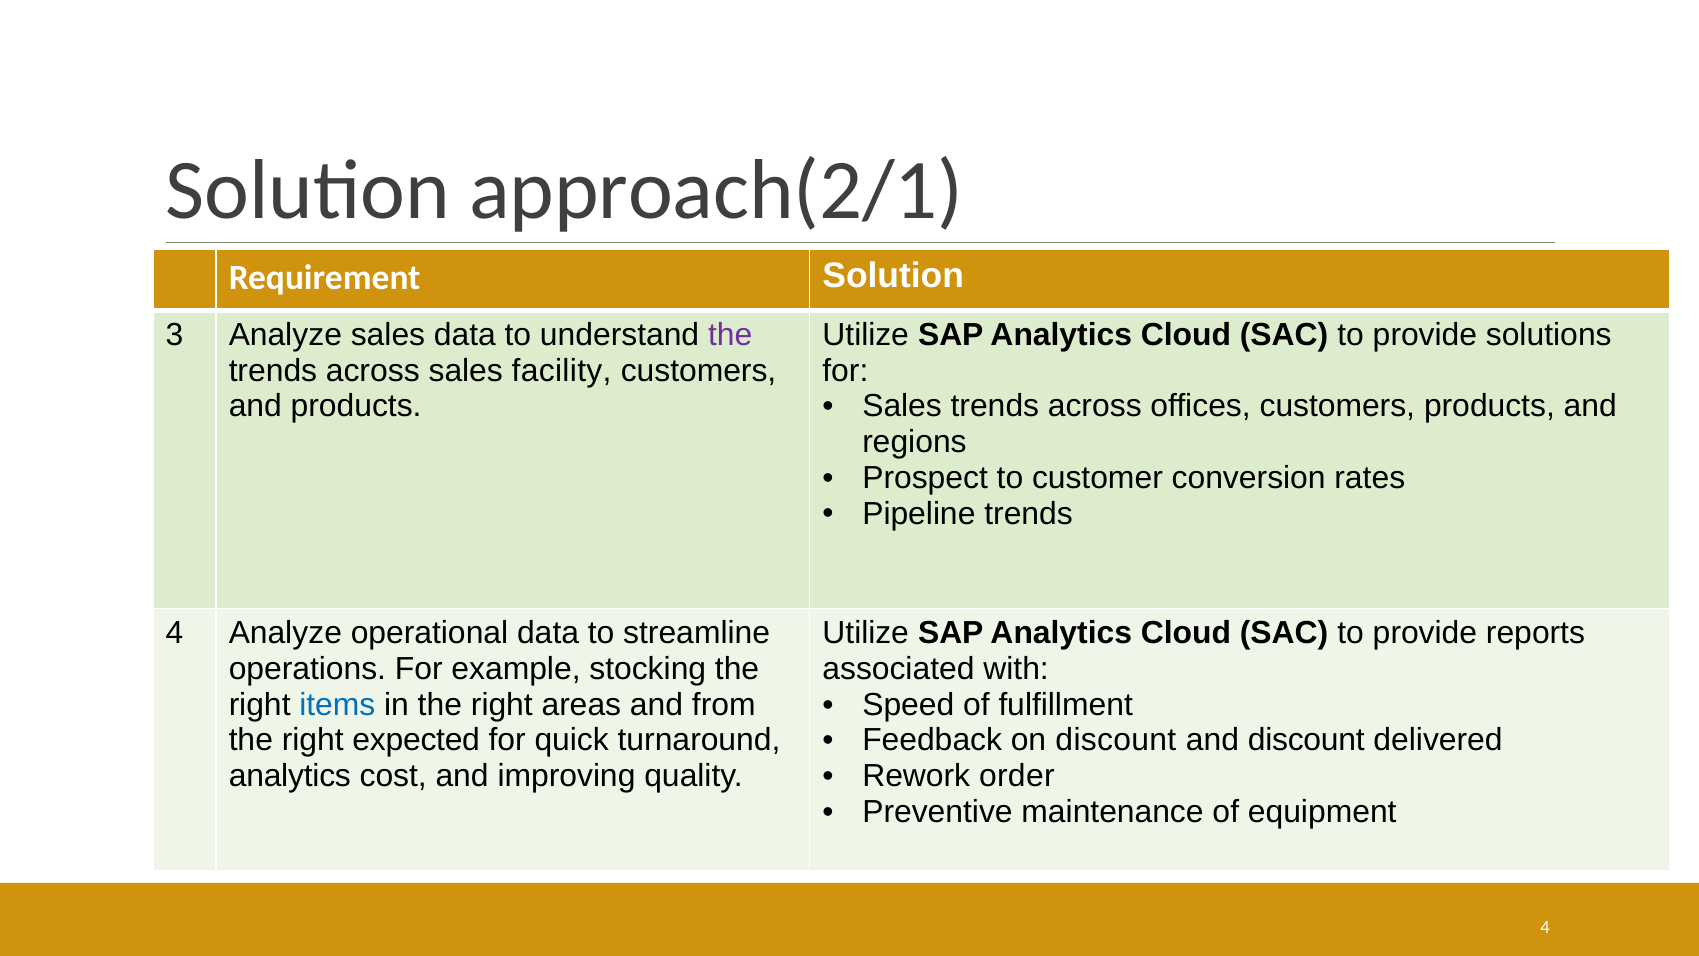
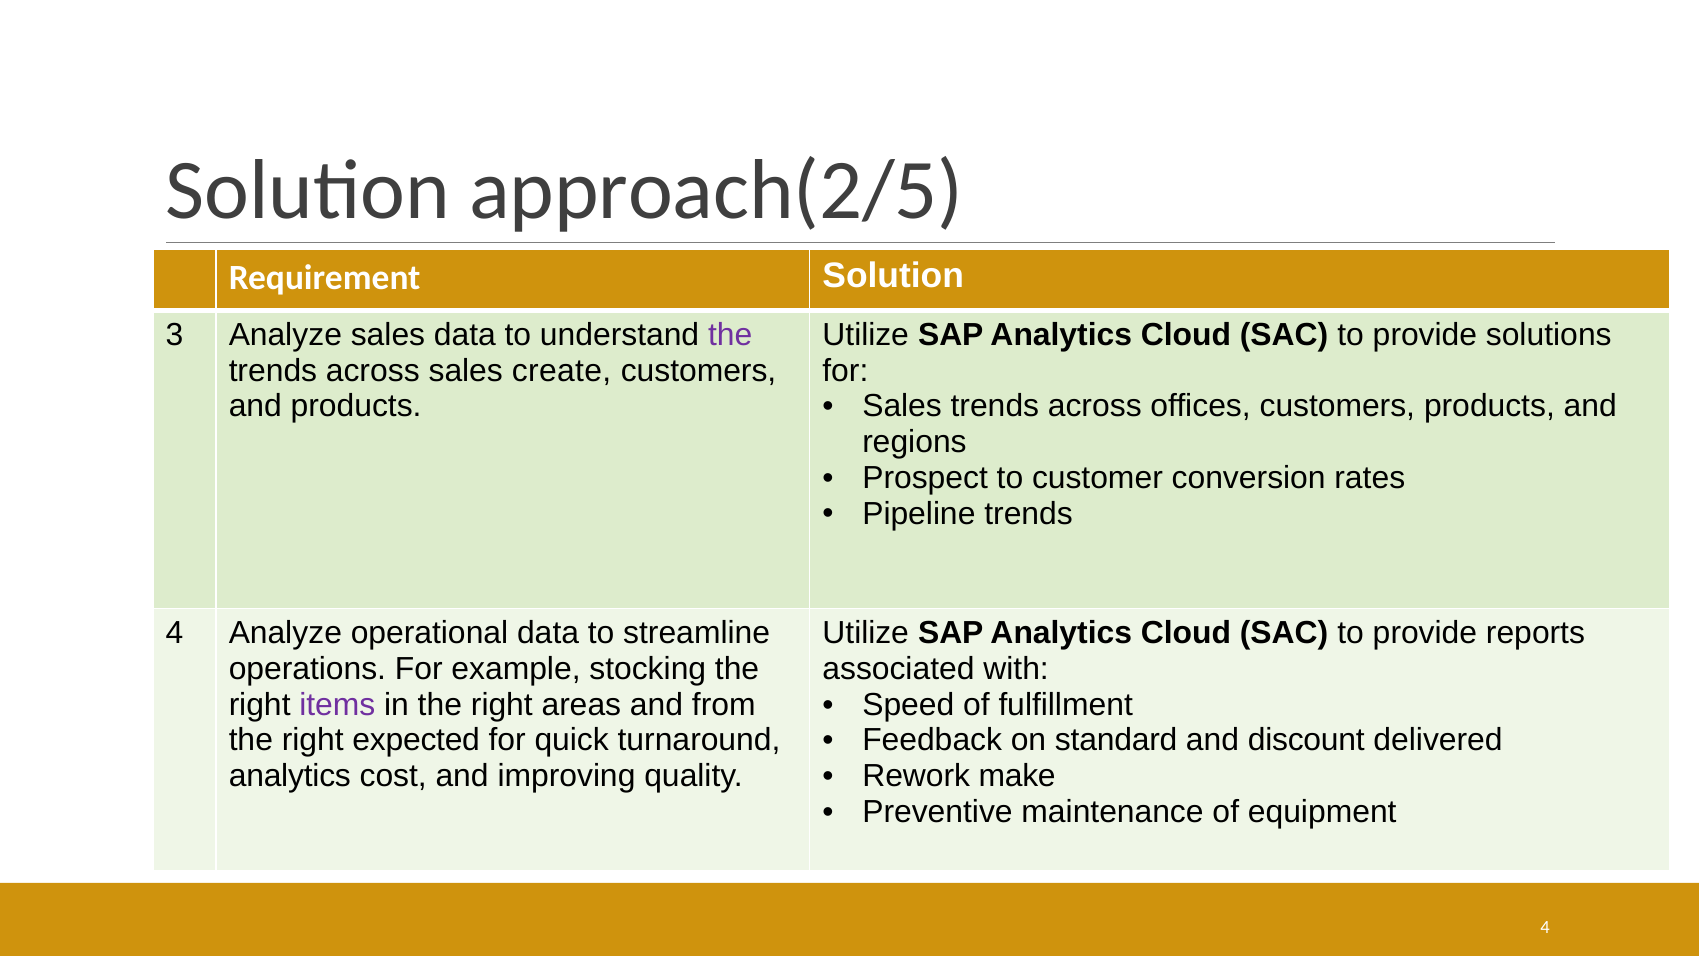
approach(2/1: approach(2/1 -> approach(2/5 (716, 190)
facility: facility -> create (562, 371)
items colour: blue -> purple (337, 704)
on discount: discount -> standard (1116, 740)
order: order -> make (1017, 776)
